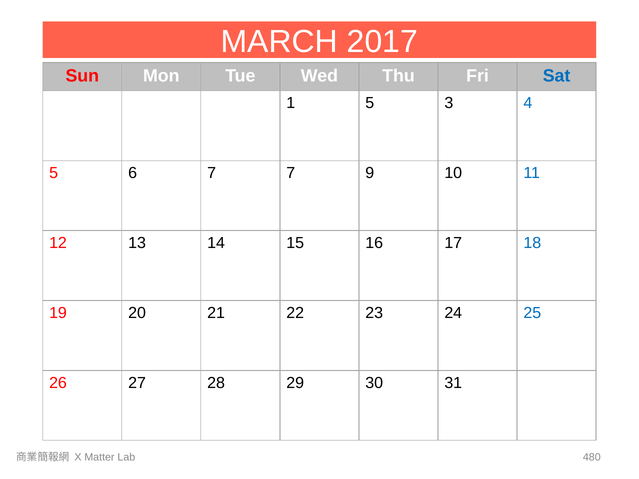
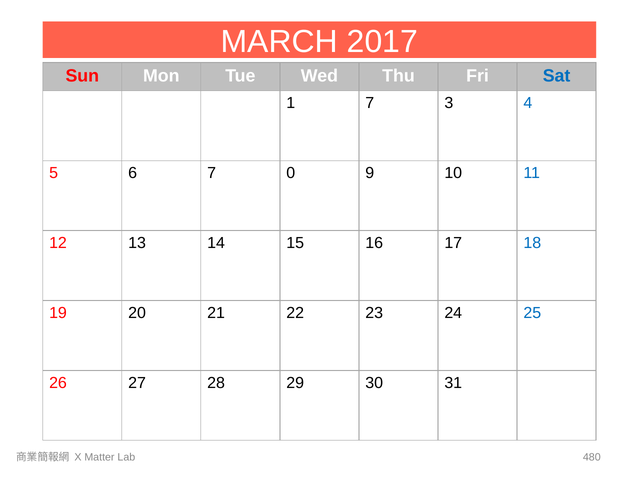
1 5: 5 -> 7 (370, 103)
7 7: 7 -> 0 (291, 173)
